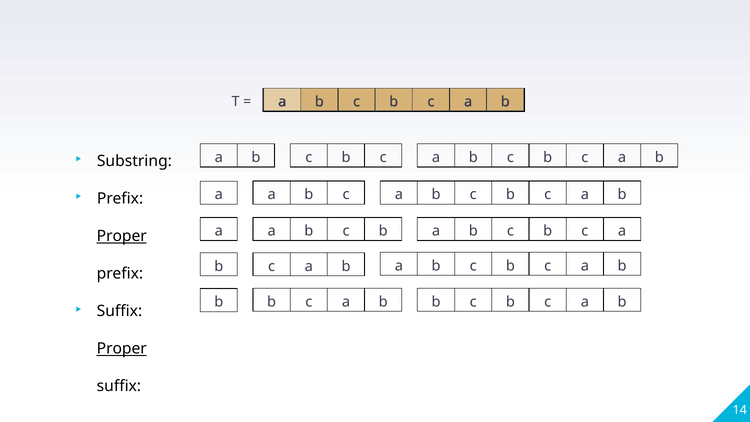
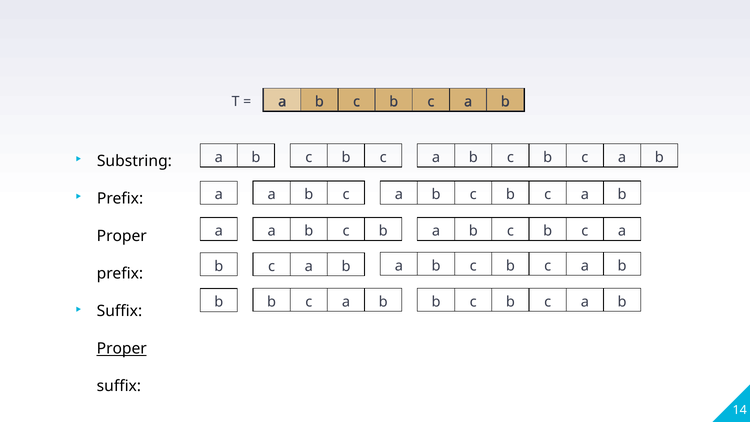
Proper underline: present -> none (122, 236)
